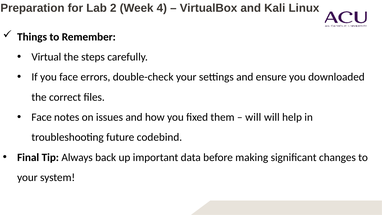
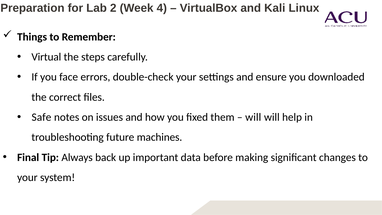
Face: Face -> Safe (41, 117)
codebind: codebind -> machines (160, 137)
